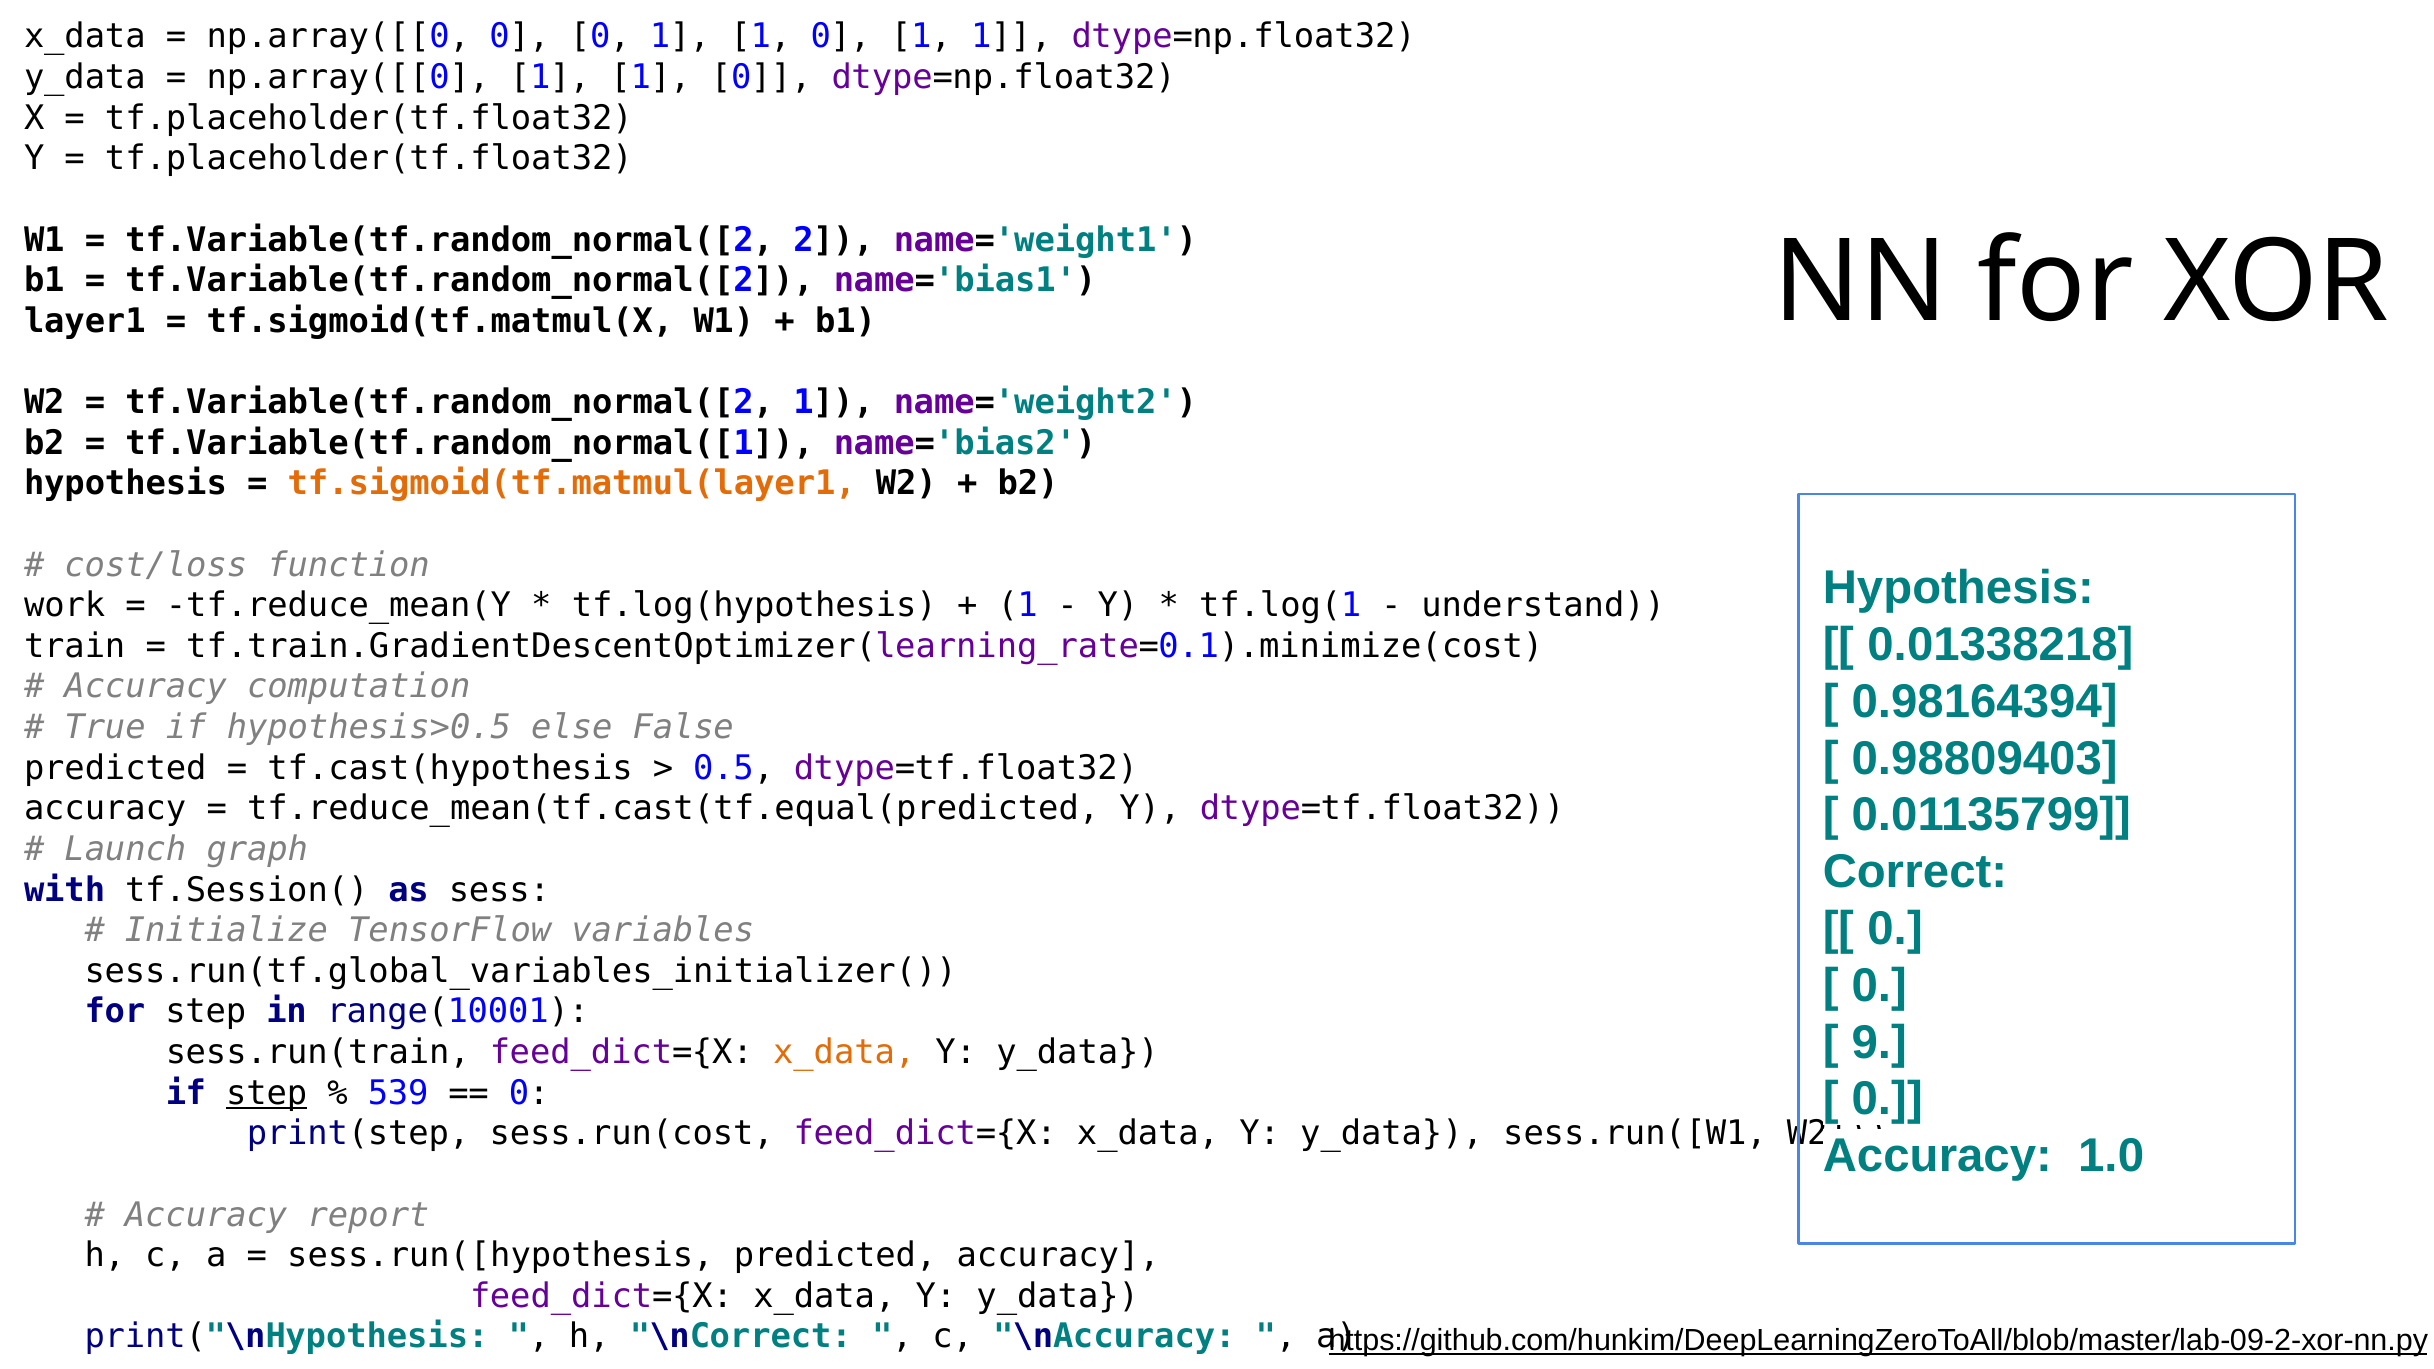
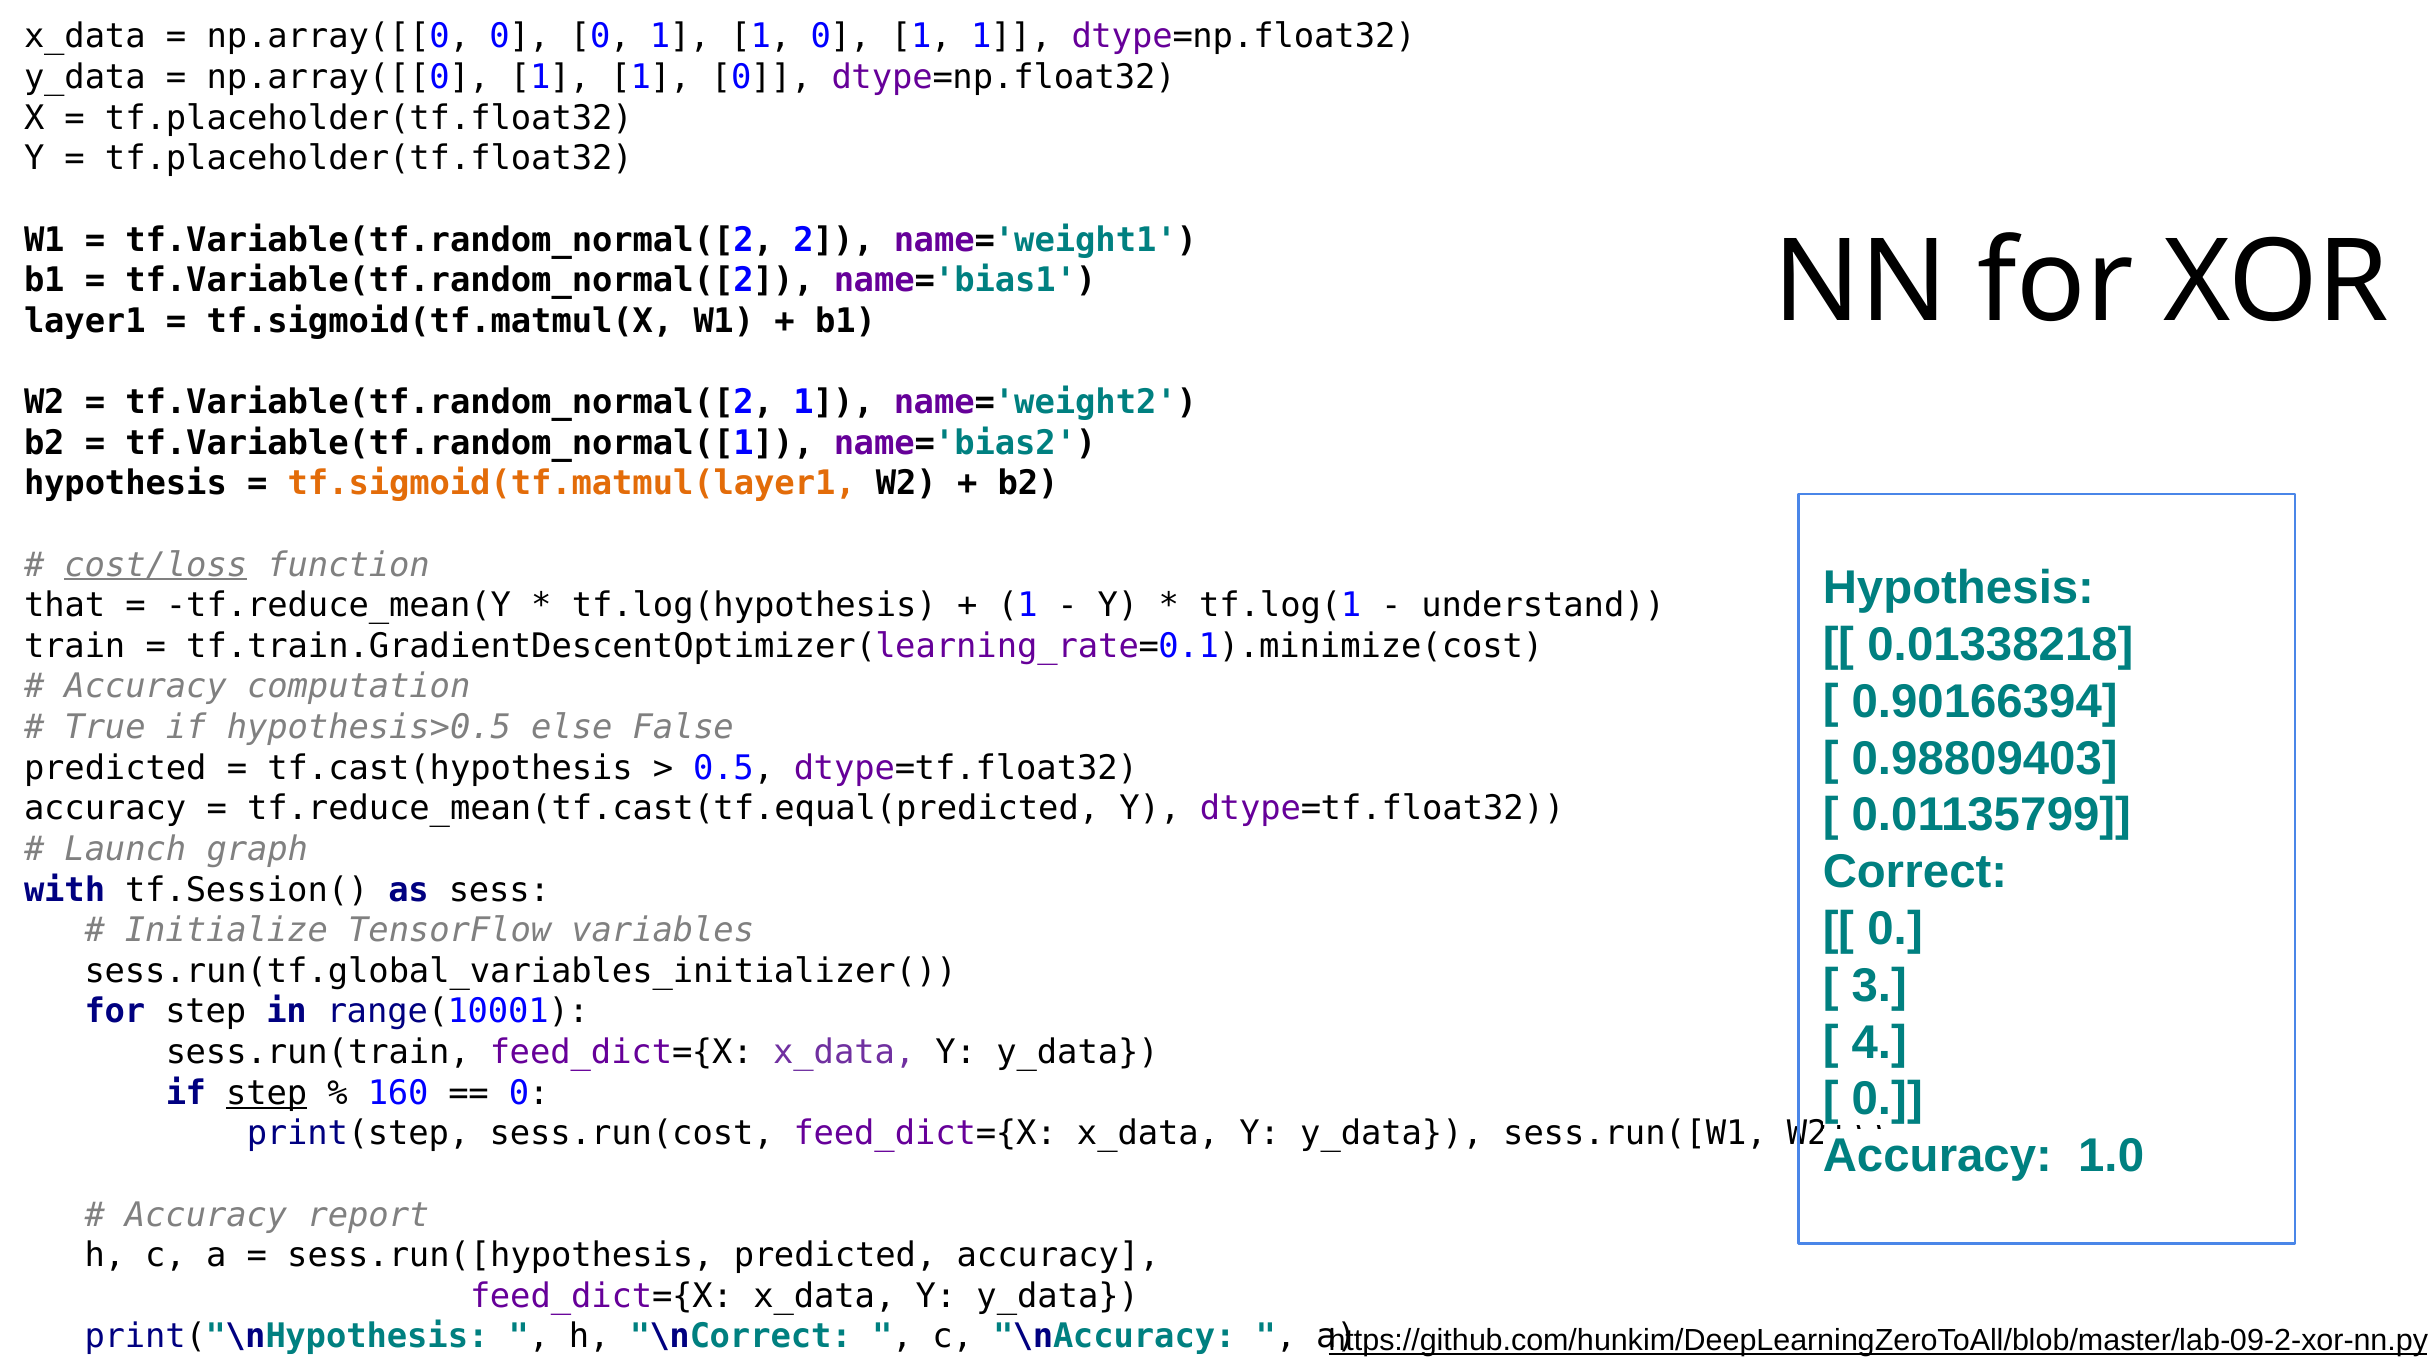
cost/loss underline: none -> present (156, 565)
work: work -> that (65, 606)
0.98164394: 0.98164394 -> 0.90166394 (1985, 702)
0: 0 -> 3 (1879, 986)
9: 9 -> 4 (1879, 1043)
x_data colour: orange -> purple (844, 1053)
539: 539 -> 160 (398, 1093)
